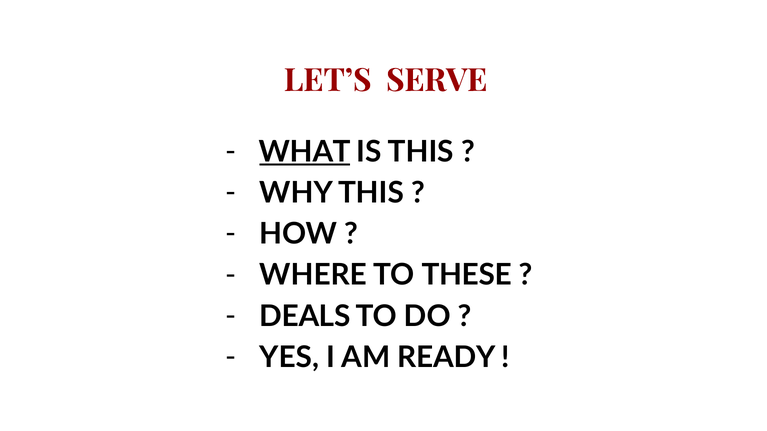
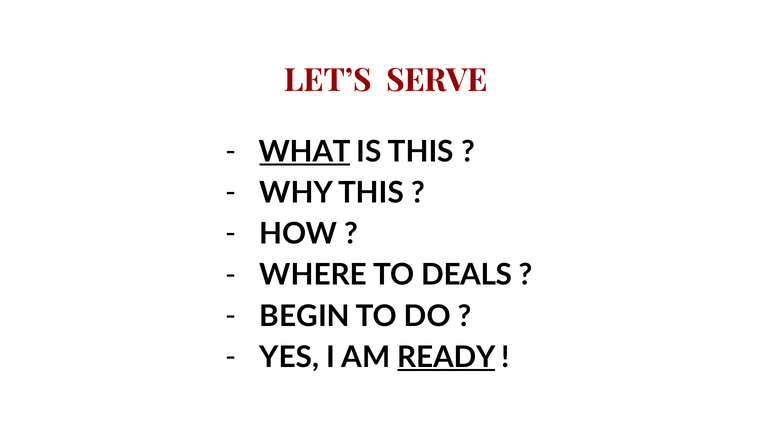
THESE: THESE -> DEALS (467, 275)
DEALS: DEALS -> BEGIN (305, 317)
READY underline: none -> present (446, 358)
